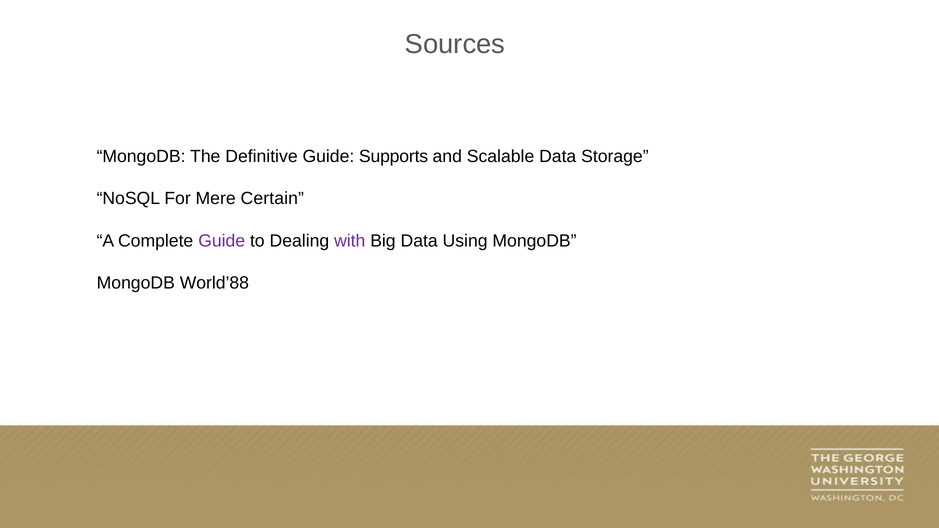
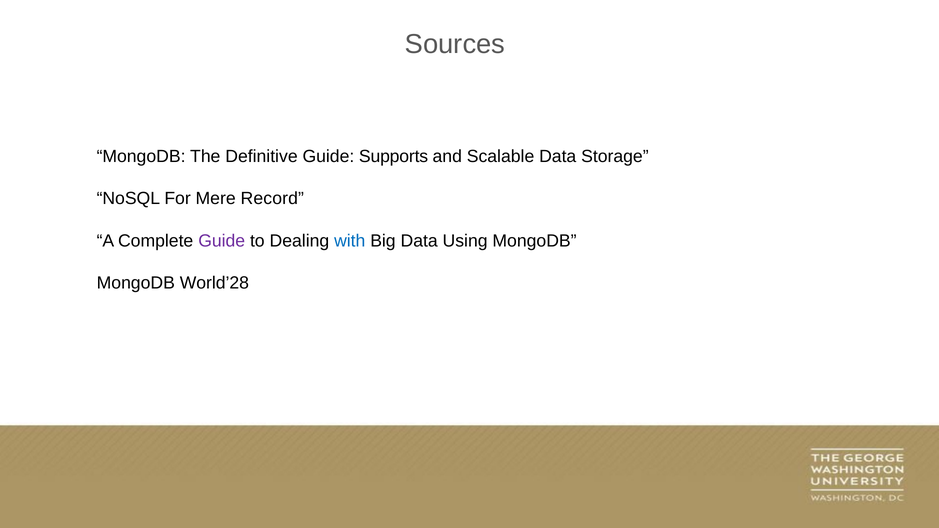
Certain: Certain -> Record (272, 199)
with colour: purple -> blue (350, 241)
World’88: World’88 -> World’28 (214, 283)
